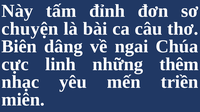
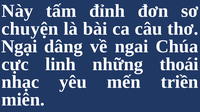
Biên: Biên -> Ngại (19, 47)
thêm: thêm -> thoái (179, 64)
